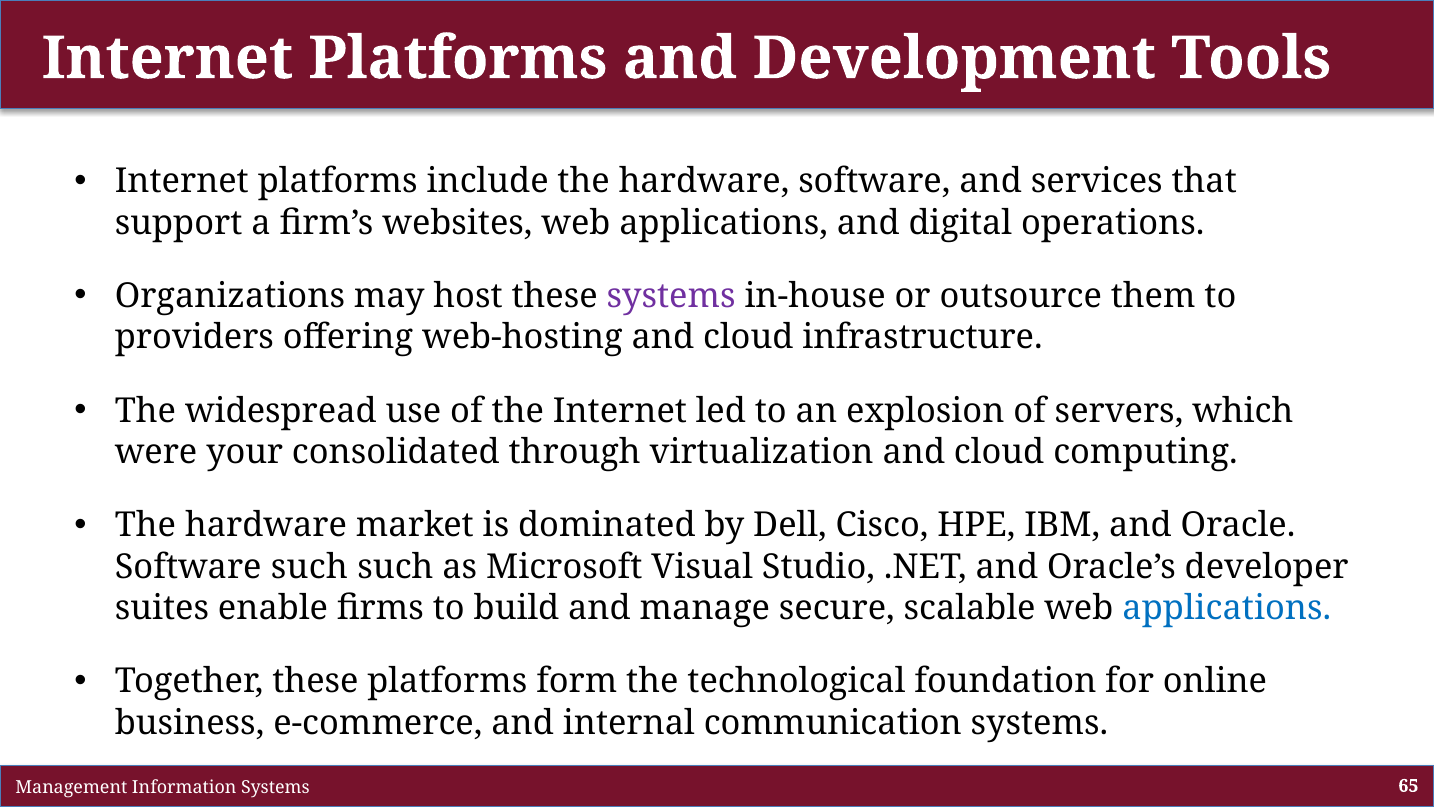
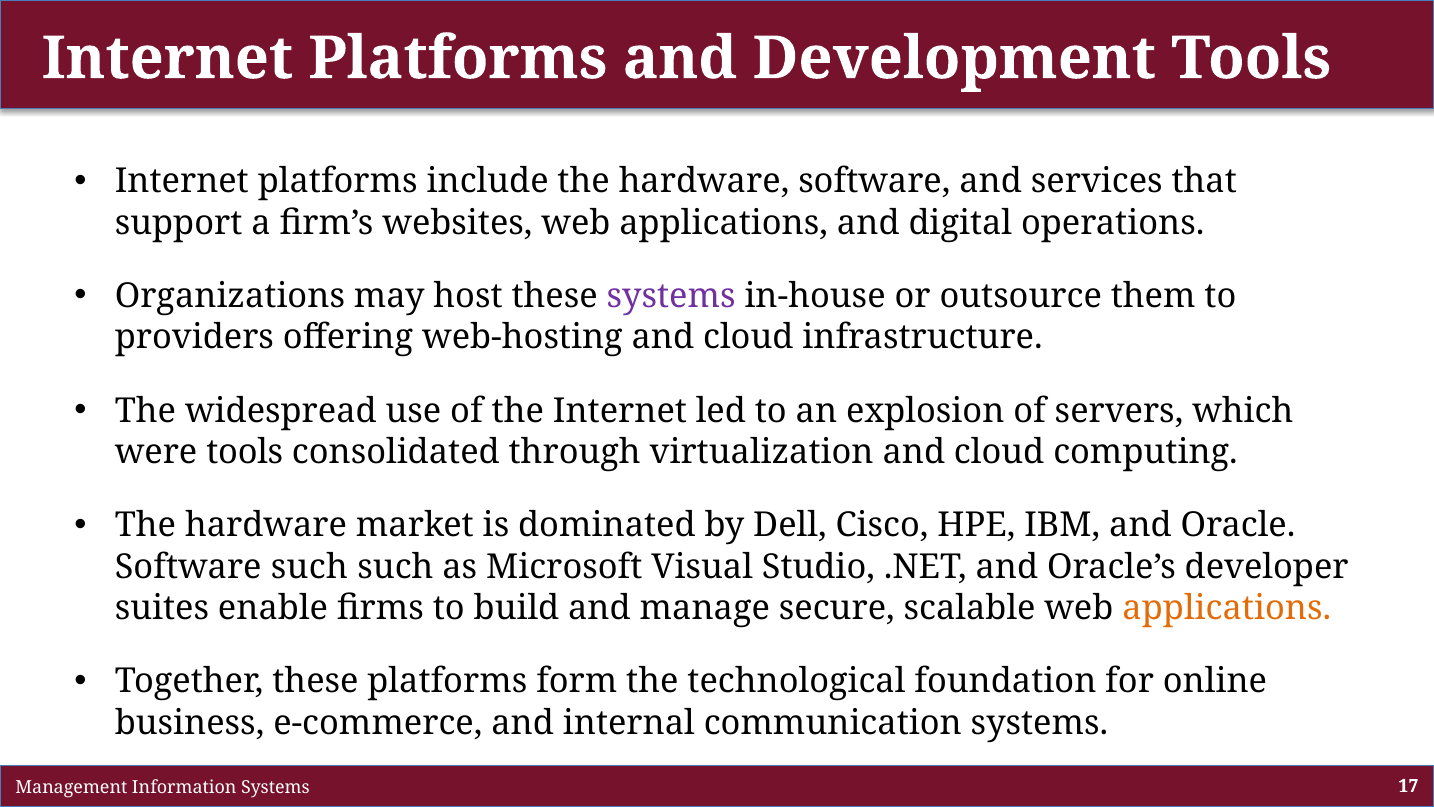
were your: your -> tools (245, 452)
applications colour: blue -> orange (1227, 608)
65: 65 -> 17 (1408, 786)
